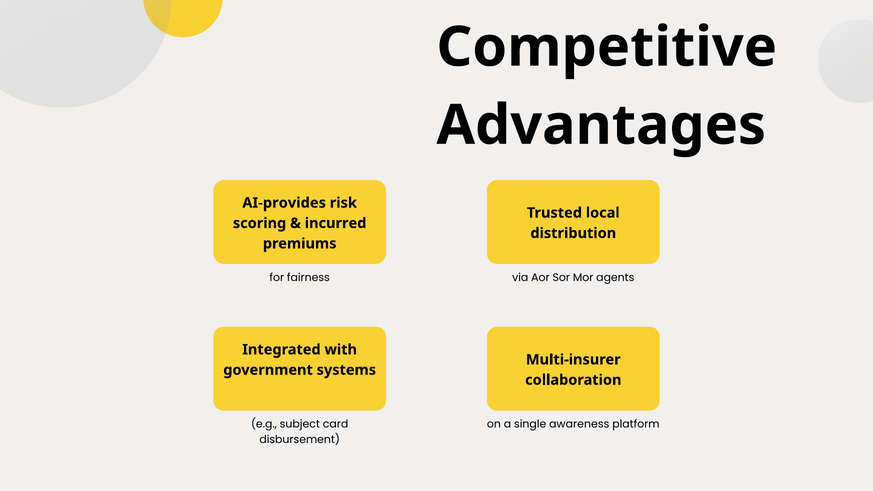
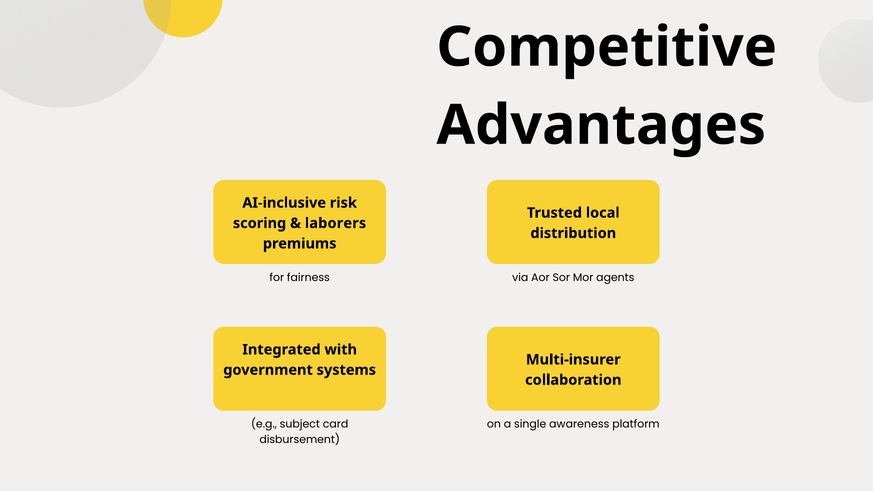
AI-provides: AI-provides -> AI-inclusive (284, 203)
incurred: incurred -> laborers (335, 223)
